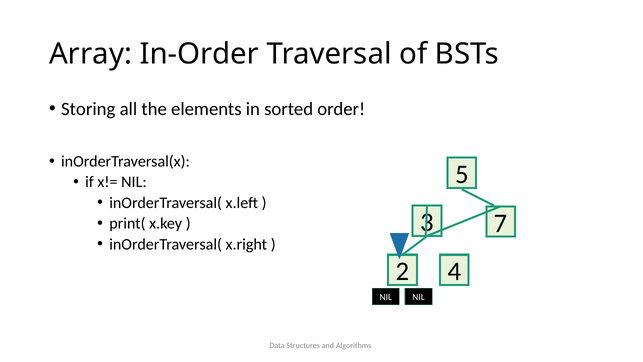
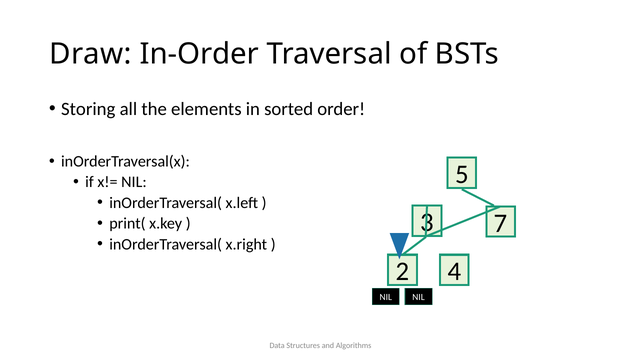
Array: Array -> Draw (90, 54)
